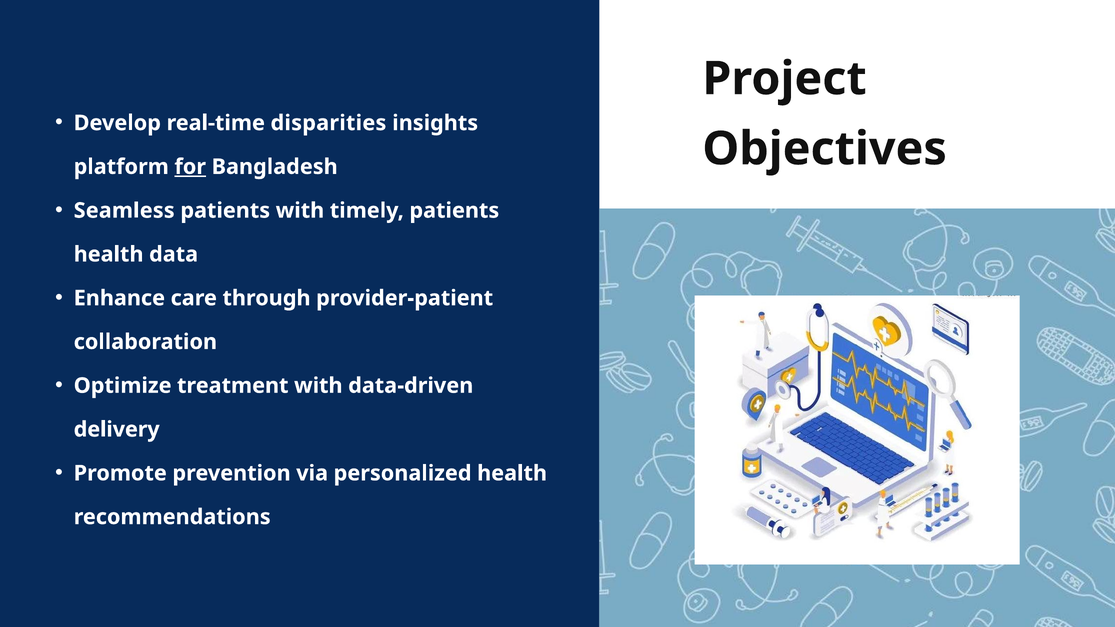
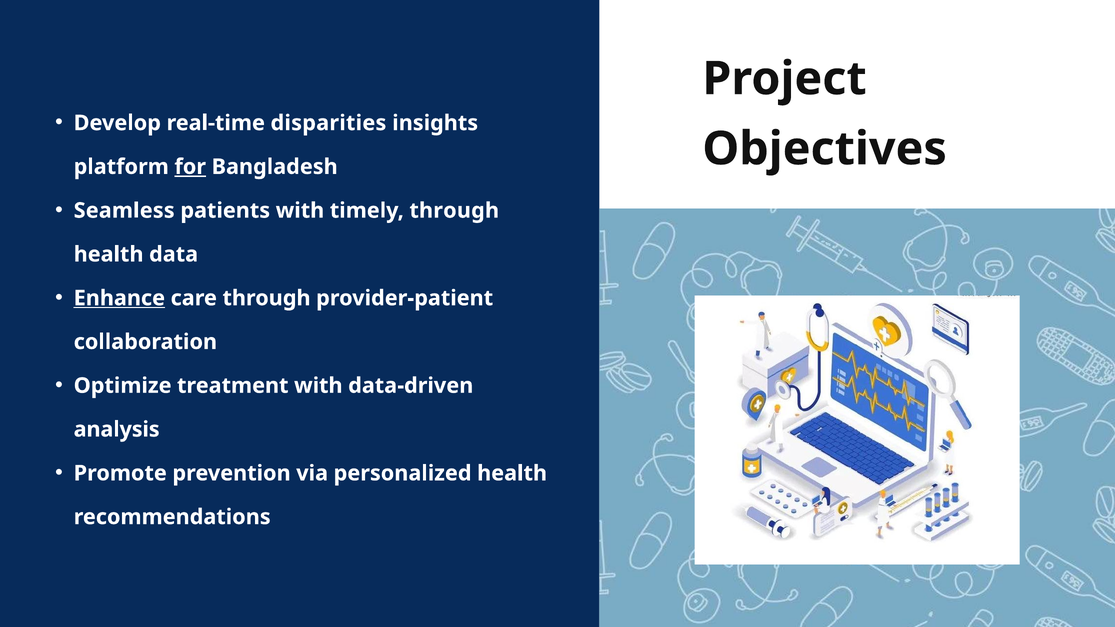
timely patients: patients -> through (454, 211)
Enhance underline: none -> present (119, 298)
delivery: delivery -> analysis (117, 430)
